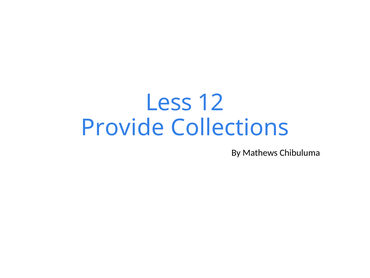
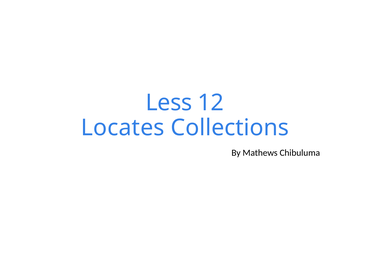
Provide: Provide -> Locates (123, 128)
